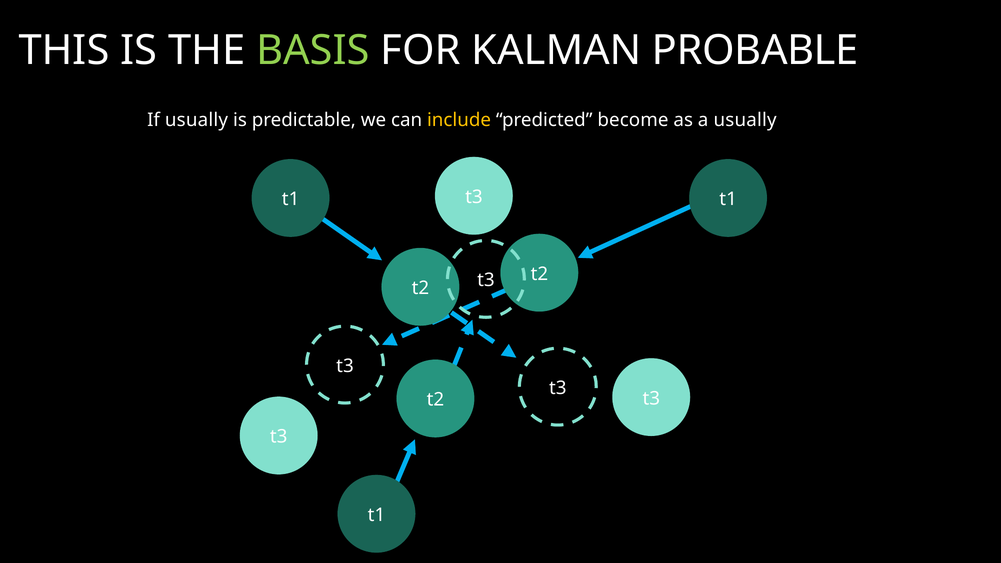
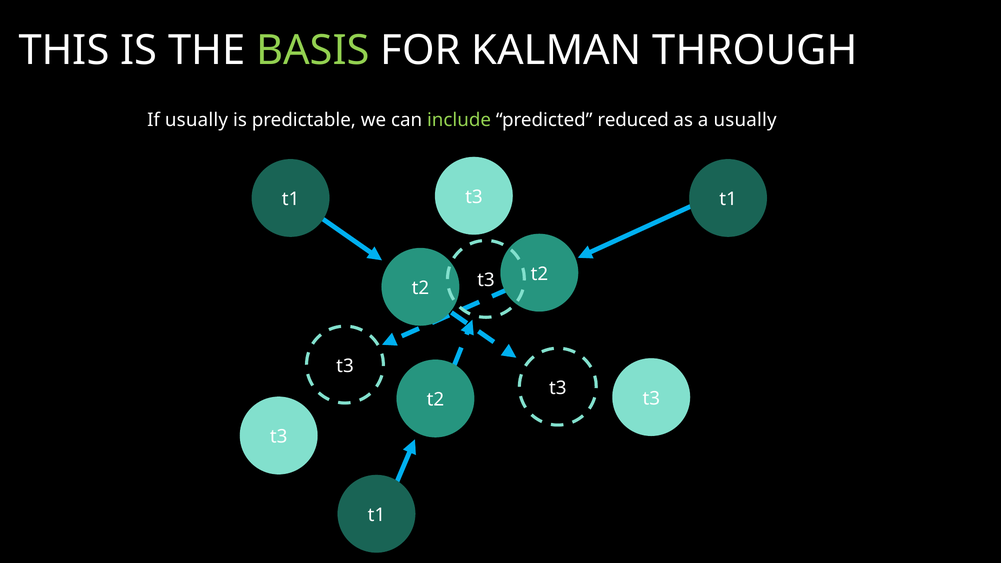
PROBABLE: PROBABLE -> THROUGH (755, 50)
include colour: yellow -> light green (459, 120)
become: become -> reduced (633, 120)
